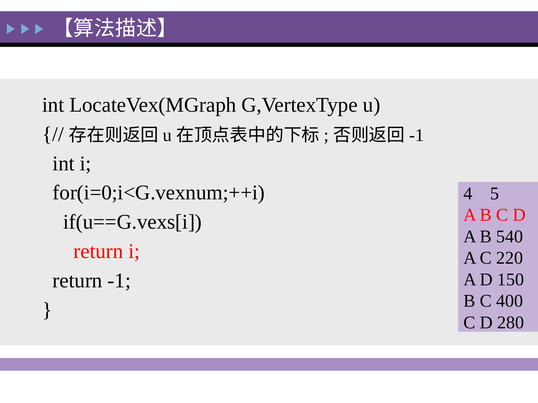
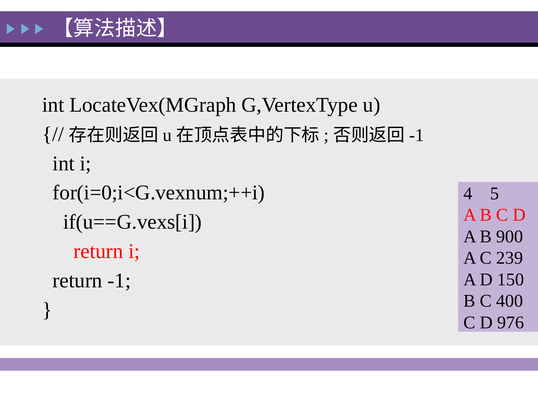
540: 540 -> 900 (510, 237)
220: 220 -> 239 (510, 258)
280: 280 -> 976 (511, 323)
